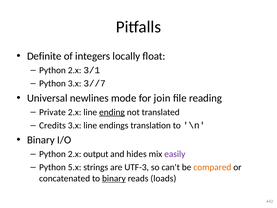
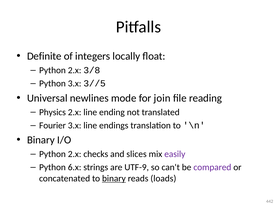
3/1: 3/1 -> 3/8 (92, 70)
3//7: 3//7 -> 3//5 (95, 83)
Private: Private -> Physics (52, 112)
ending underline: present -> none (112, 112)
Credits: Credits -> Fourier (52, 125)
output: output -> checks (96, 154)
hides: hides -> slices (137, 154)
5.x: 5.x -> 6.x (75, 167)
UTF-3: UTF-3 -> UTF-9 (137, 167)
compared colour: orange -> purple (212, 167)
